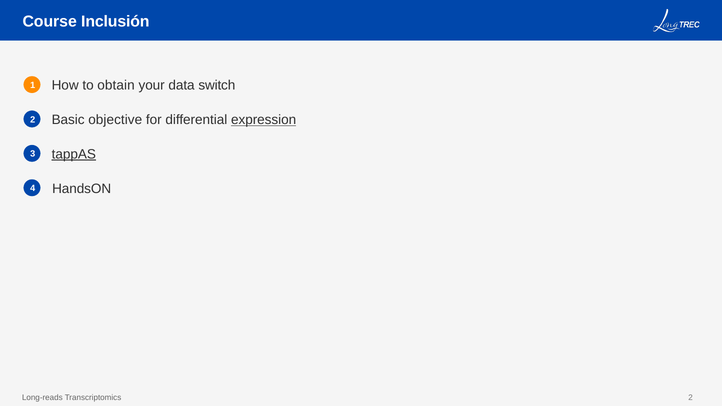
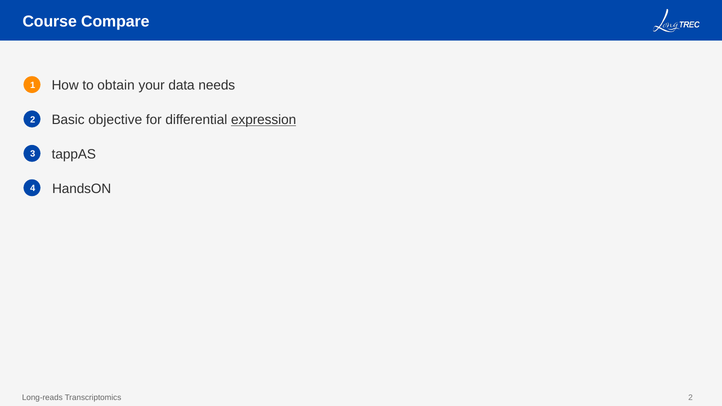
Inclusión: Inclusión -> Compare (115, 21)
switch: switch -> needs (217, 86)
tappAS underline: present -> none (74, 154)
